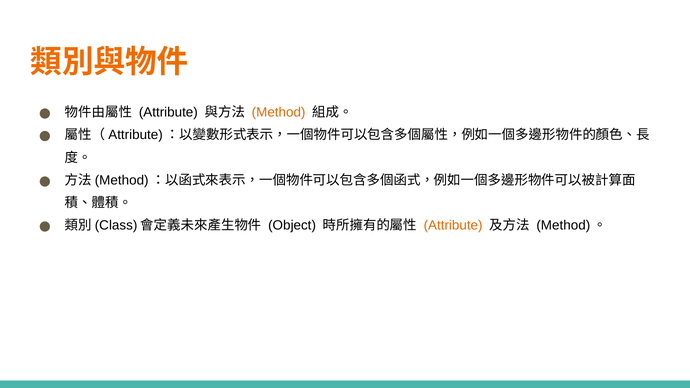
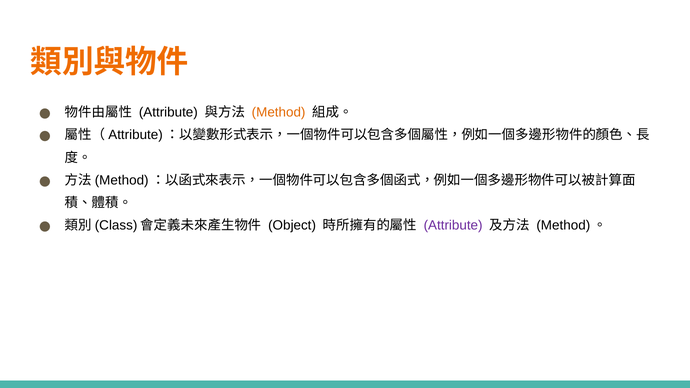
Attribute colour: orange -> purple (453, 225)
